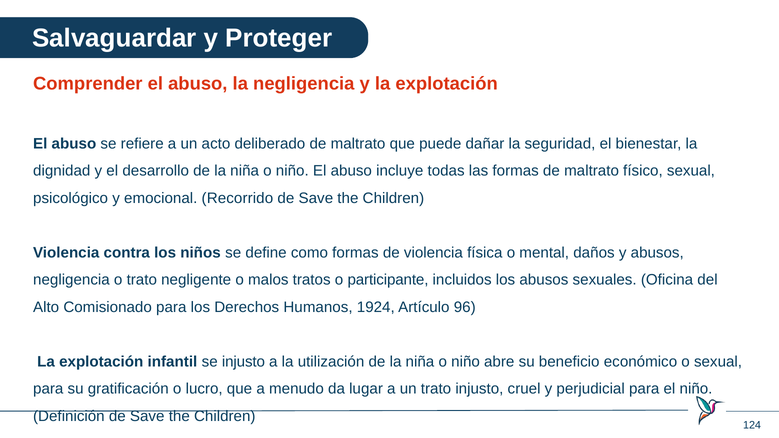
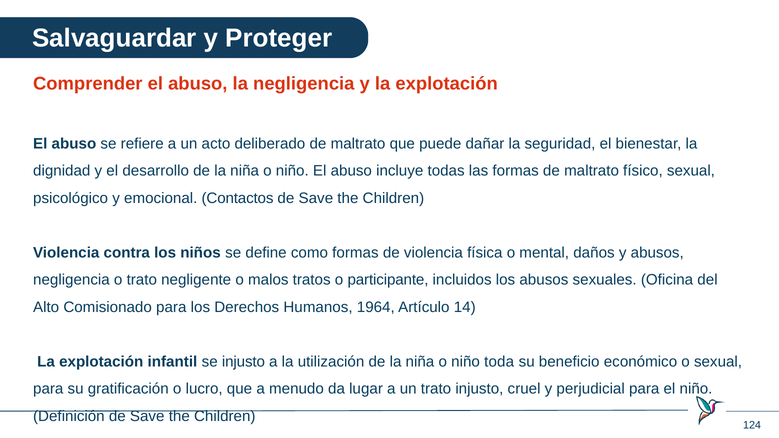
Recorrido: Recorrido -> Contactos (238, 198)
1924: 1924 -> 1964 (376, 307)
96: 96 -> 14 (465, 307)
abre: abre -> toda (499, 362)
